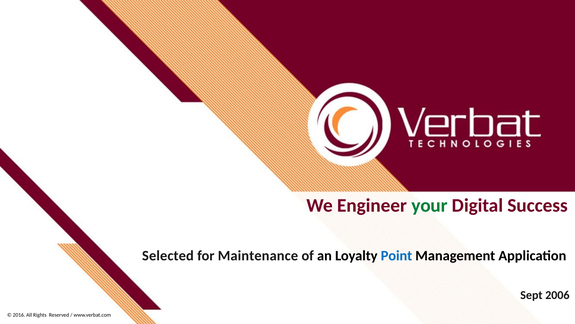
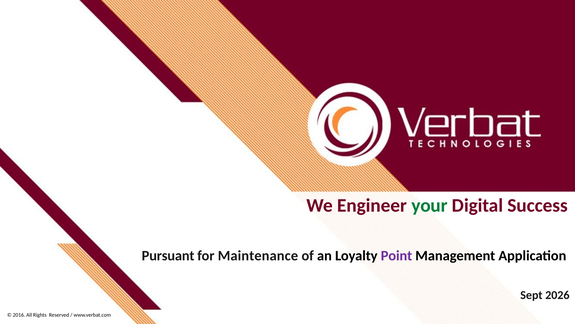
Selected: Selected -> Pursuant (168, 255)
Point colour: blue -> purple (396, 255)
2006: 2006 -> 2026 (557, 295)
